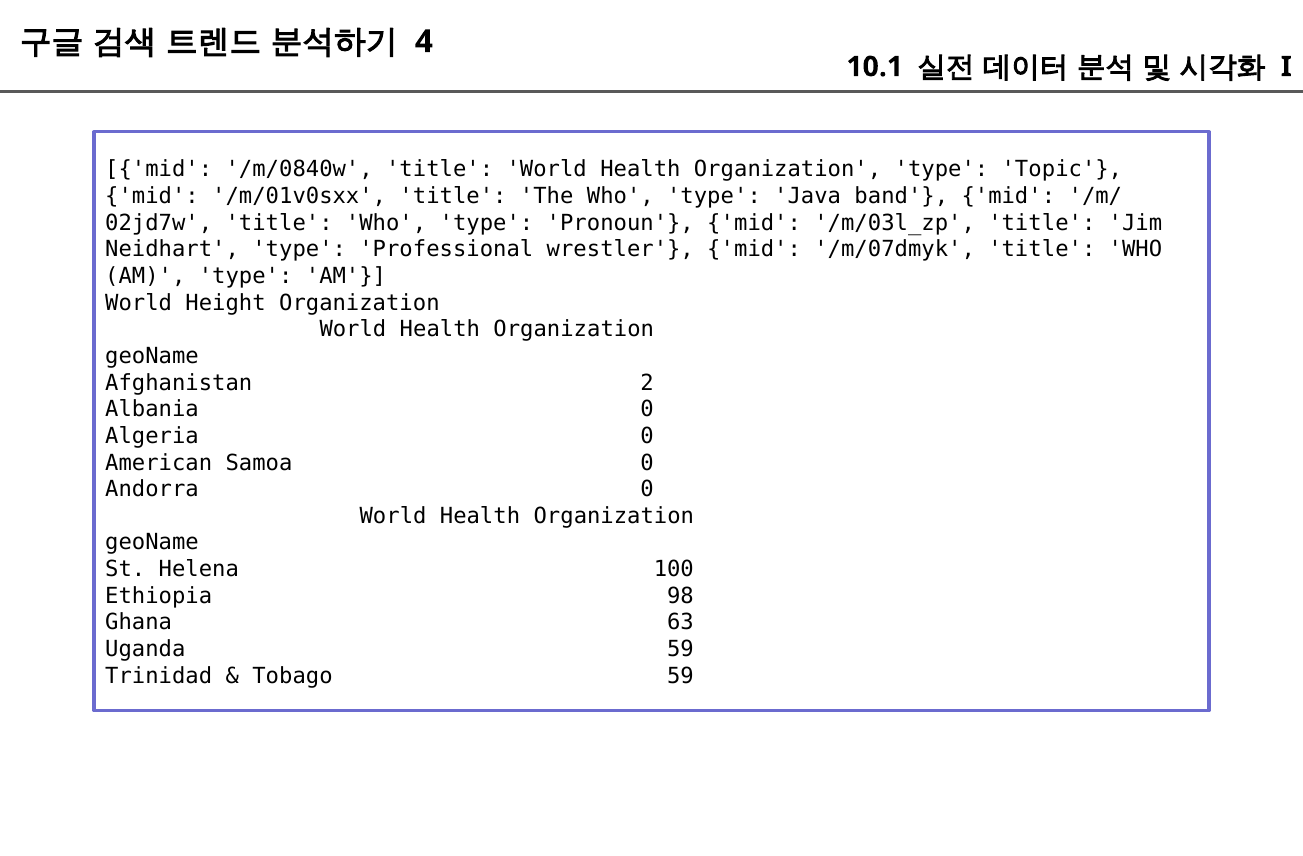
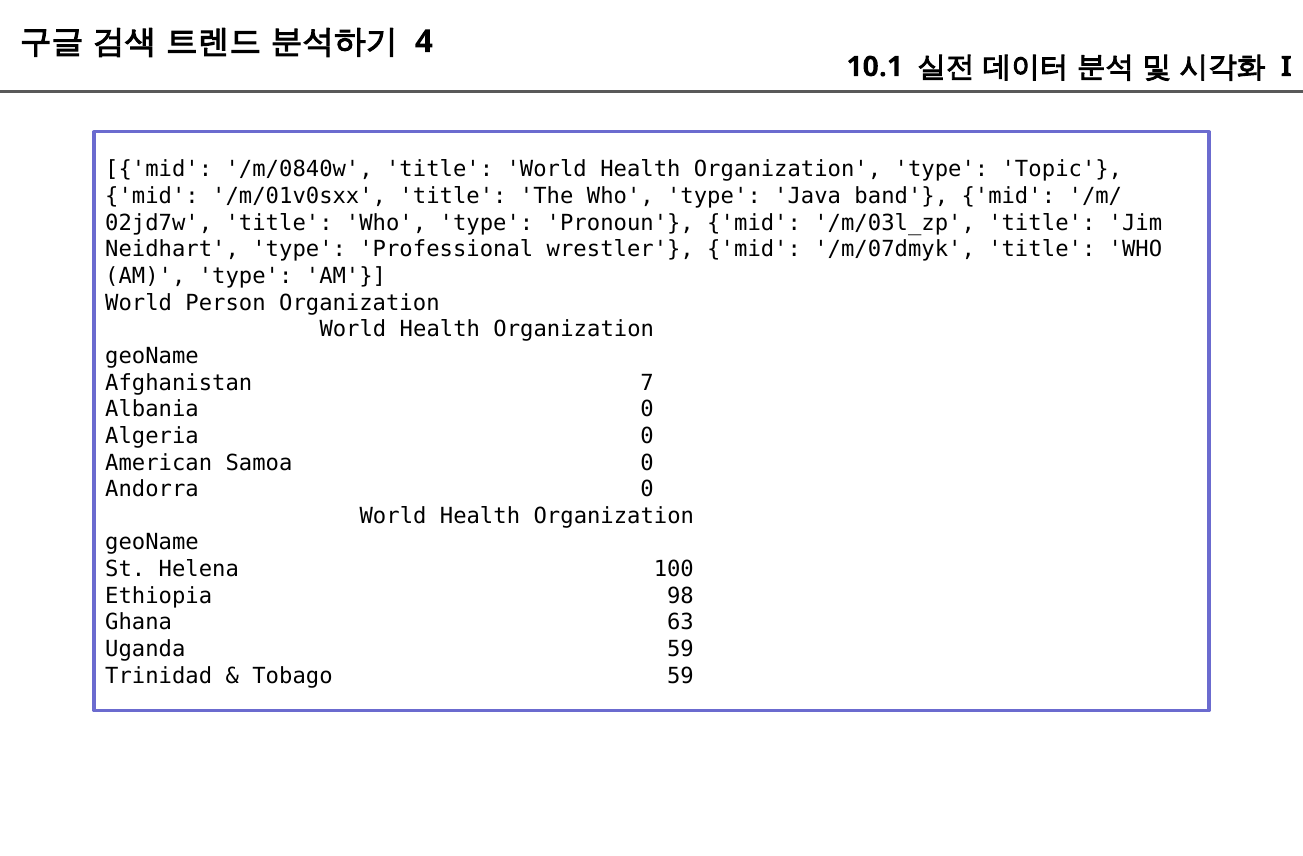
Height: Height -> Person (226, 303)
2: 2 -> 7 (647, 383)
